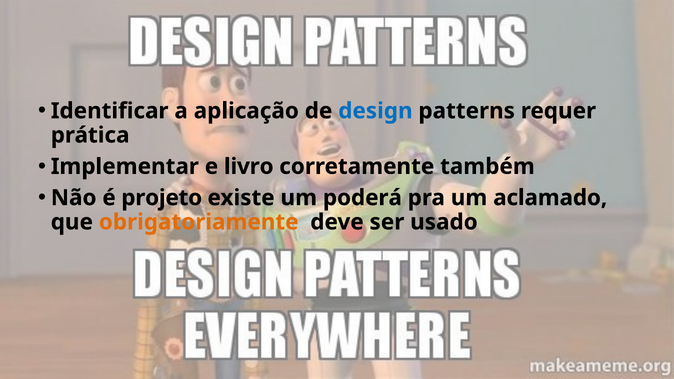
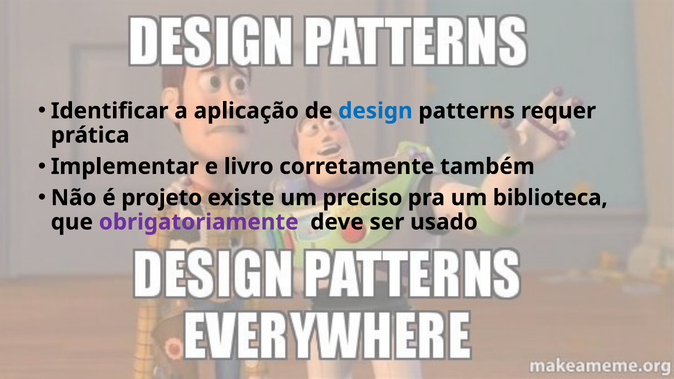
poderá: poderá -> preciso (362, 198)
aclamado: aclamado -> biblioteca (550, 198)
obrigatoriamente colour: orange -> purple (199, 222)
